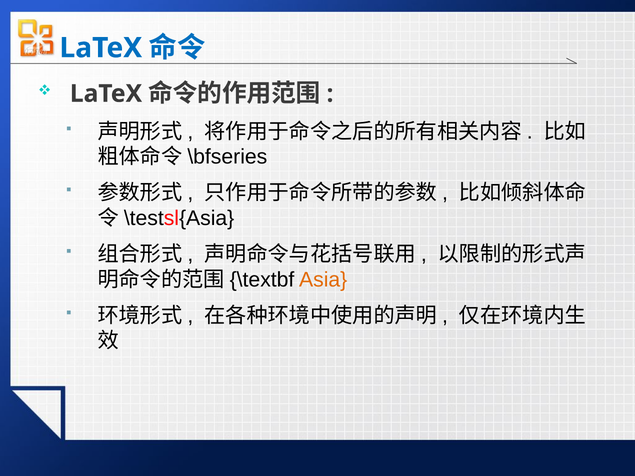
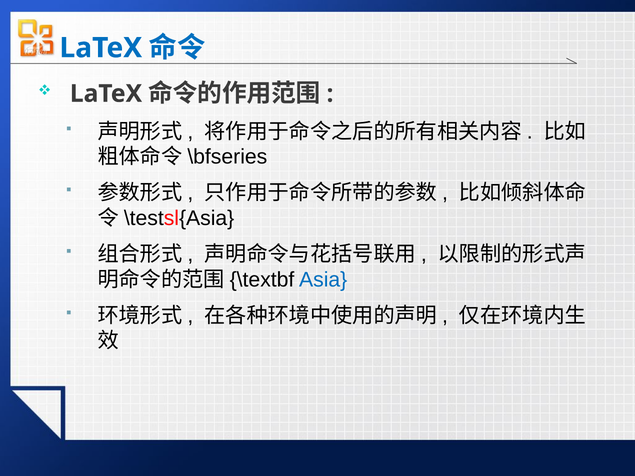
Asia colour: orange -> blue (323, 280)
